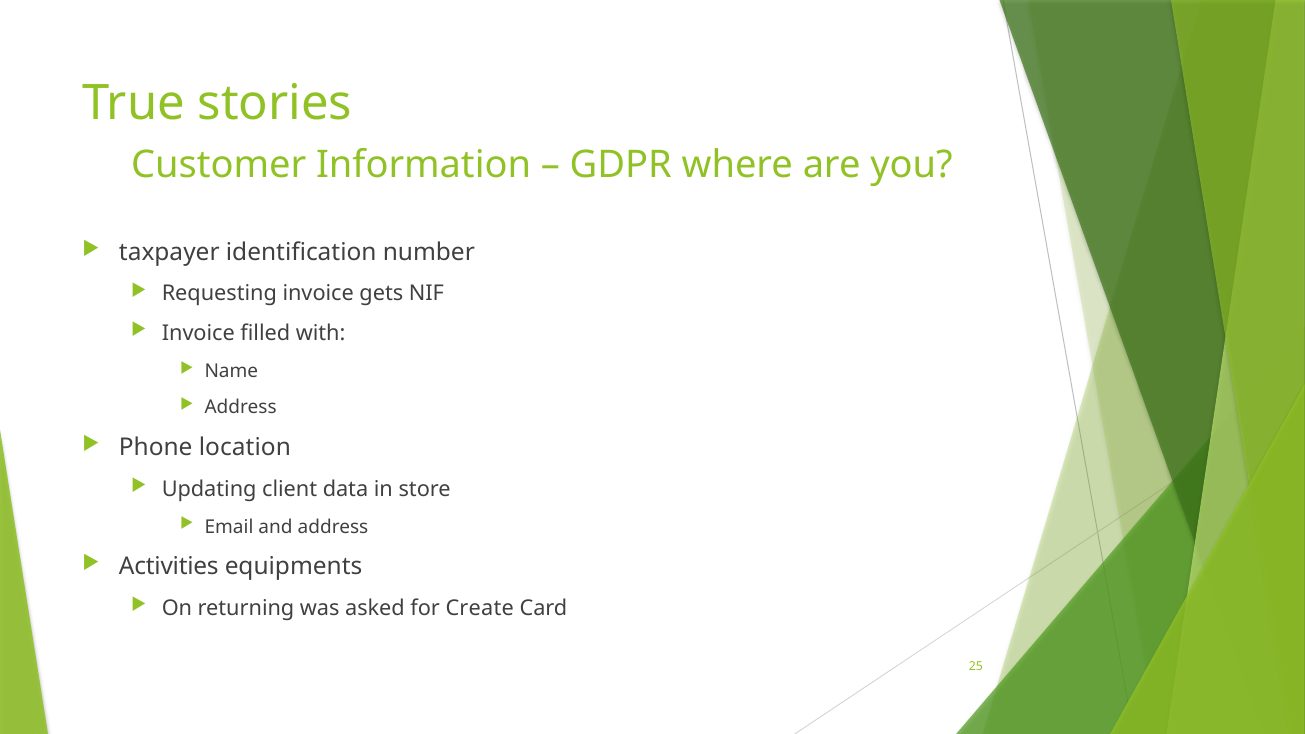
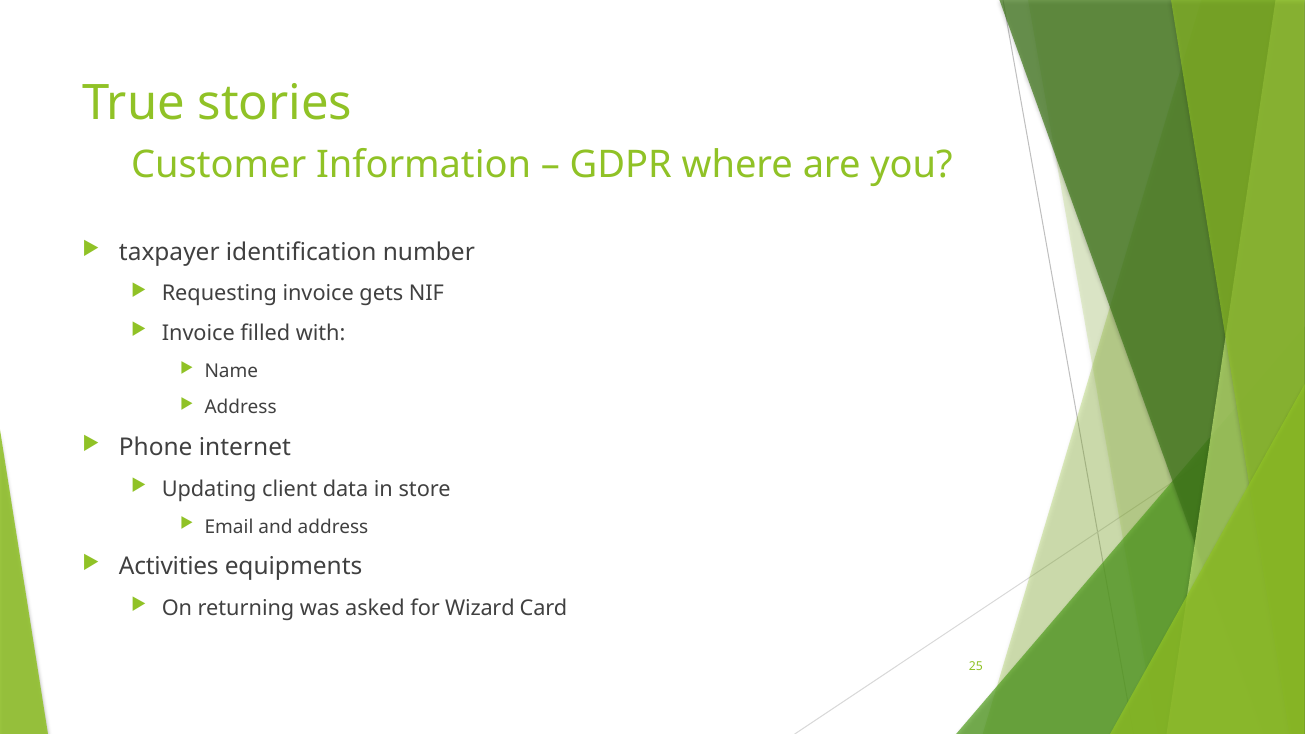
location: location -> internet (245, 448)
Create: Create -> Wizard (480, 608)
